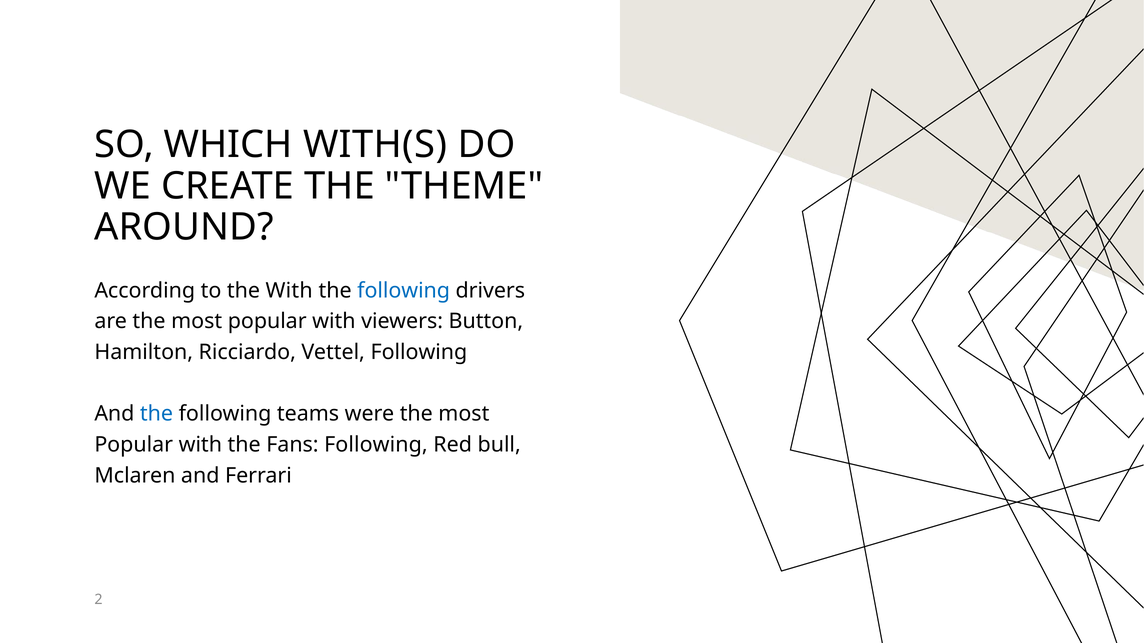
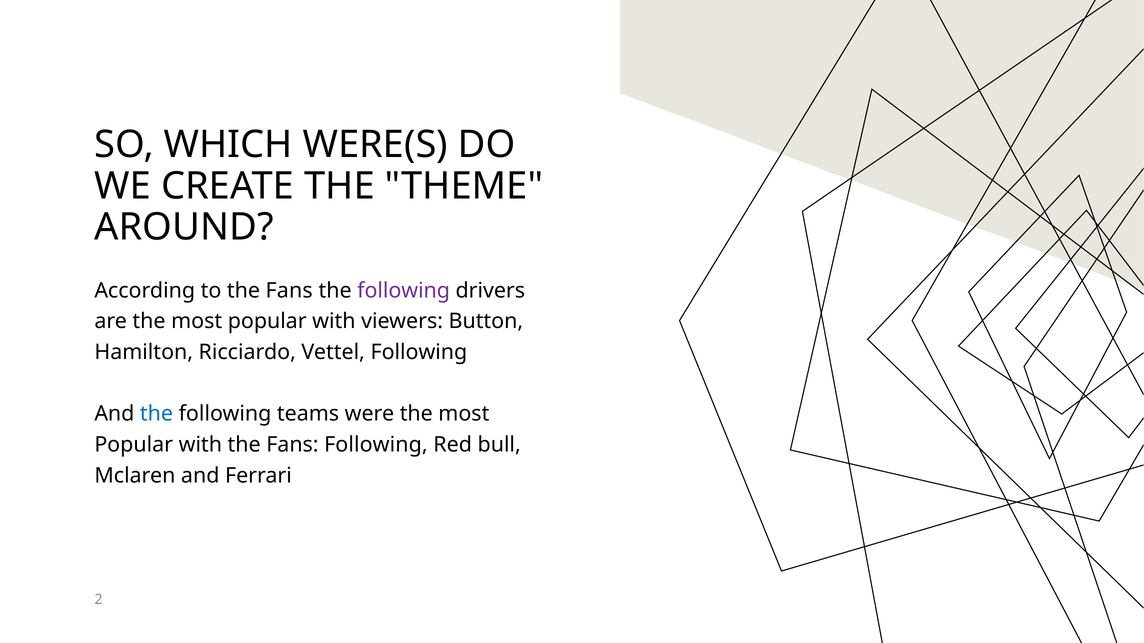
WITH(S: WITH(S -> WERE(S (375, 145)
to the With: With -> Fans (289, 291)
following colour: blue -> purple (404, 291)
